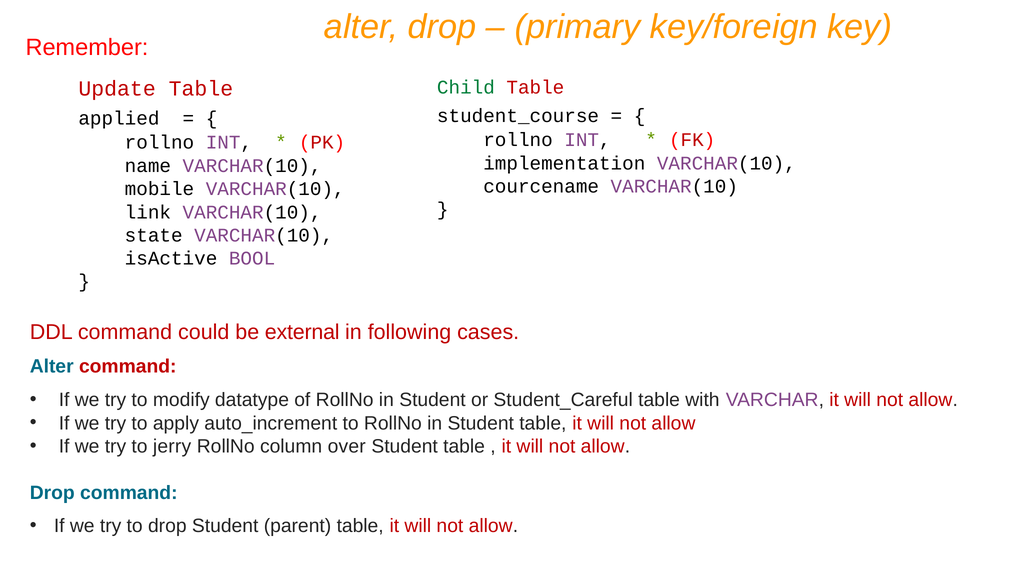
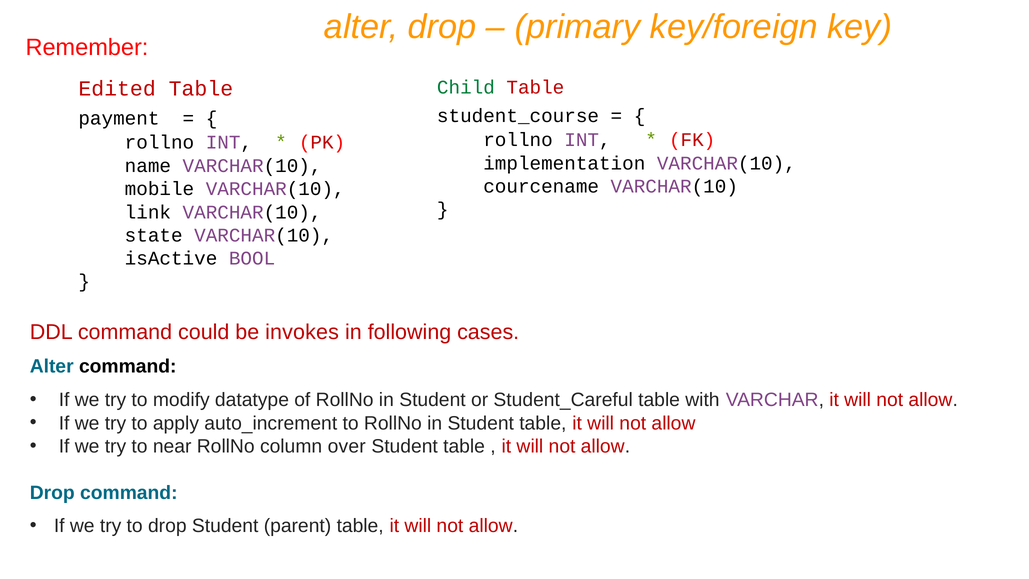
Update: Update -> Edited (117, 89)
applied: applied -> payment (119, 118)
external: external -> invokes (302, 332)
command colour: red -> black (128, 366)
jerry: jerry -> near (172, 446)
